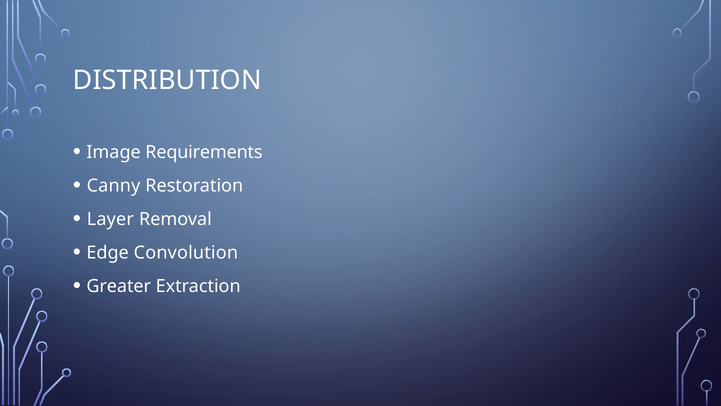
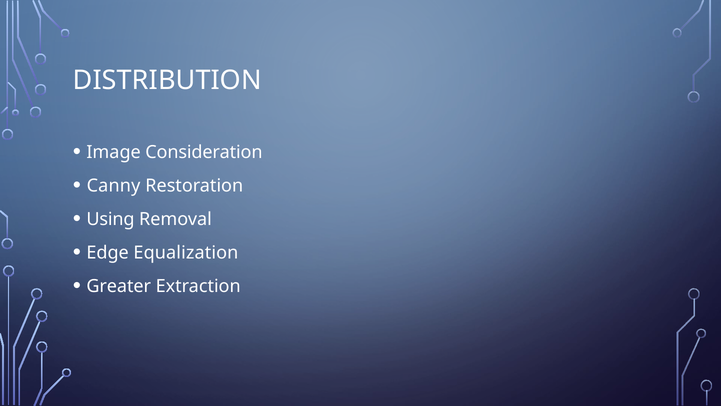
Requirements: Requirements -> Consideration (204, 152)
Layer: Layer -> Using (111, 219)
Convolution: Convolution -> Equalization (186, 253)
